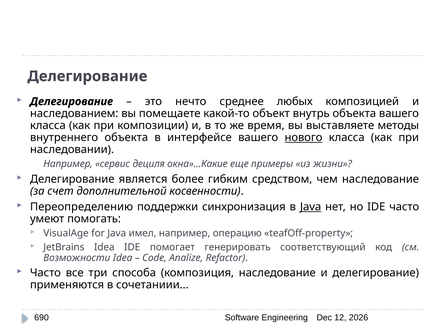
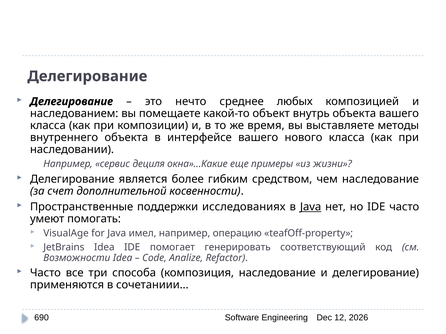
нового underline: present -> none (304, 138)
Переопределению: Переопределению -> Пространственные (82, 207)
синхронизация: синхронизация -> исследованиях (244, 207)
